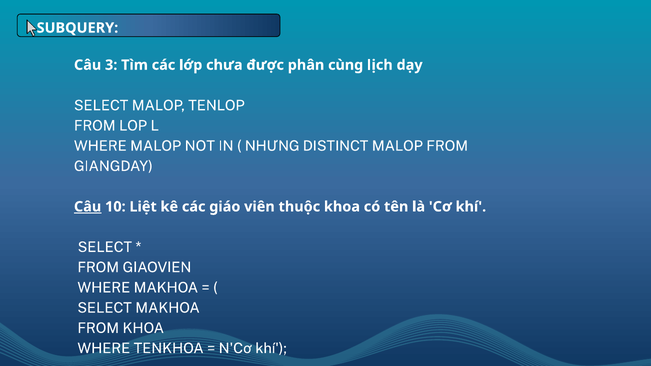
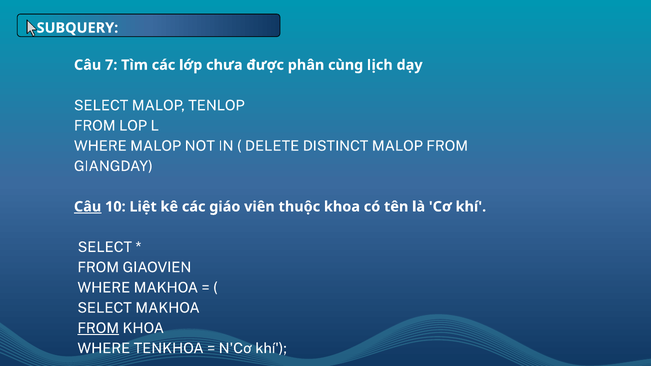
3: 3 -> 7 (111, 65)
NHƯNG: NHƯNG -> DELETE (272, 146)
FROM underline: none -> present (98, 328)
